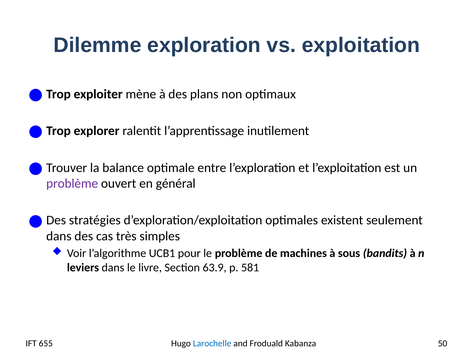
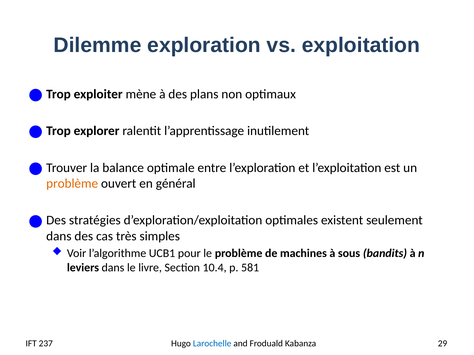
problème colour: purple -> orange (72, 184)
63.9: 63.9 -> 10.4 (215, 268)
655: 655 -> 237 (46, 344)
50: 50 -> 29 (443, 344)
